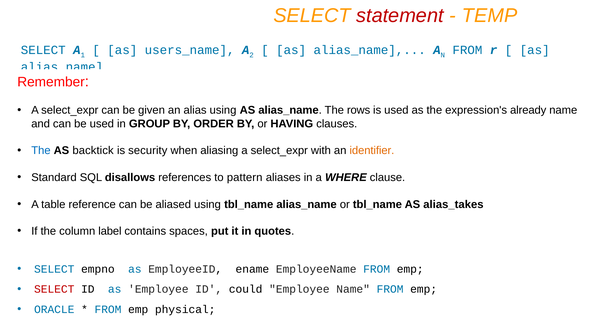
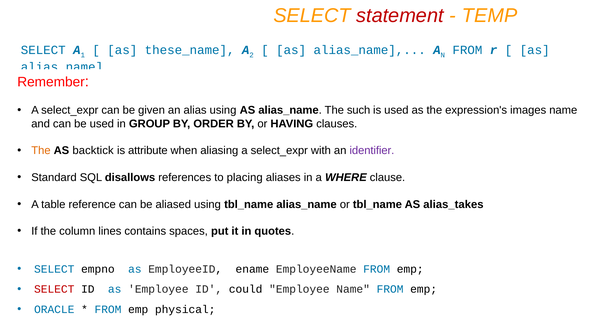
users_name: users_name -> these_name (190, 50)
rows: rows -> such (359, 110)
already: already -> images (528, 110)
The colour: blue -> orange (41, 150)
security: security -> attribute (148, 150)
identifier colour: orange -> purple (372, 150)
pattern: pattern -> placing (245, 177)
label: label -> lines (110, 231)
